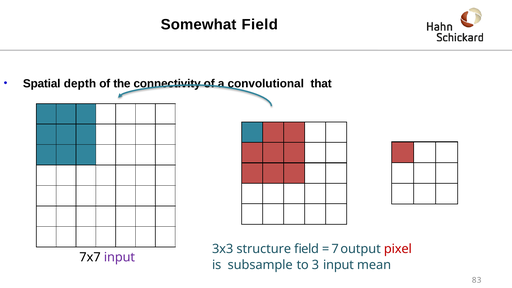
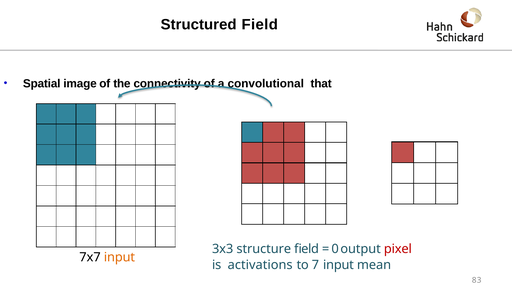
Somewhat: Somewhat -> Structured (199, 25)
depth: depth -> image (80, 84)
7: 7 -> 0 (335, 249)
input colour: purple -> orange (119, 257)
subsample: subsample -> activations (260, 265)
3: 3 -> 7 (315, 265)
